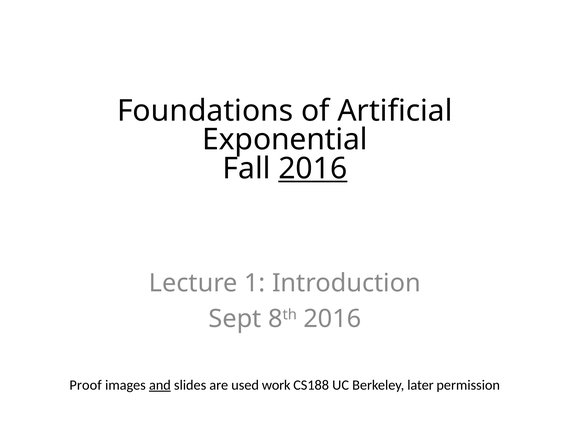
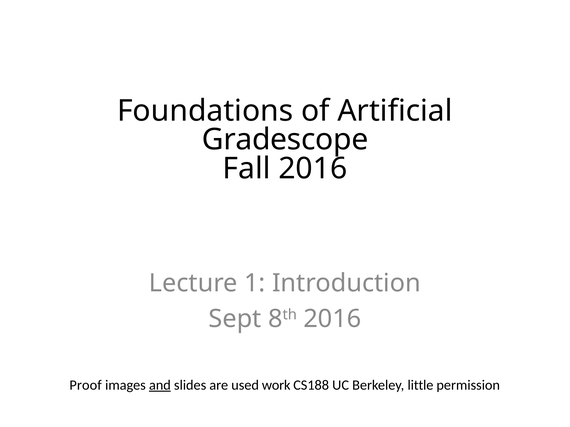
Exponential: Exponential -> Gradescope (285, 140)
2016 underline: present -> none (313, 169)
later: later -> little (420, 386)
